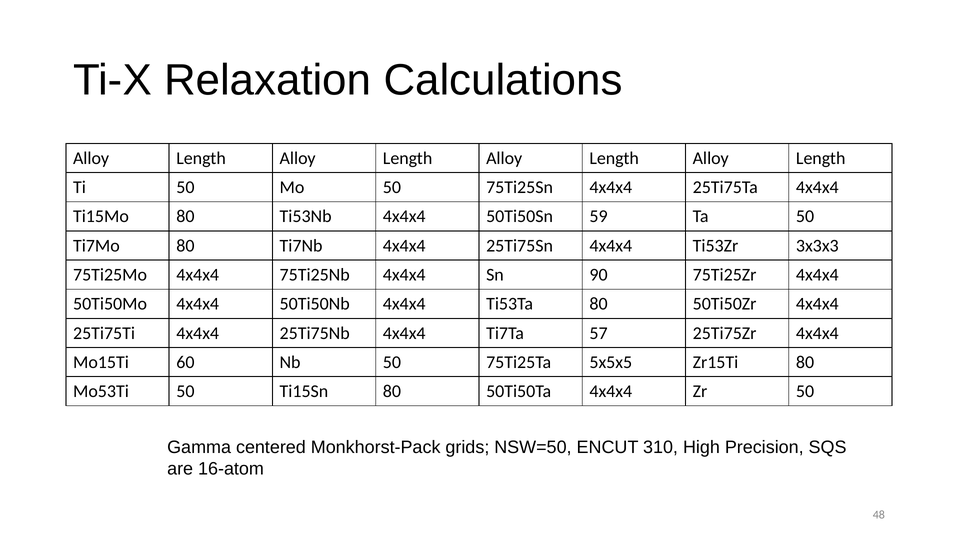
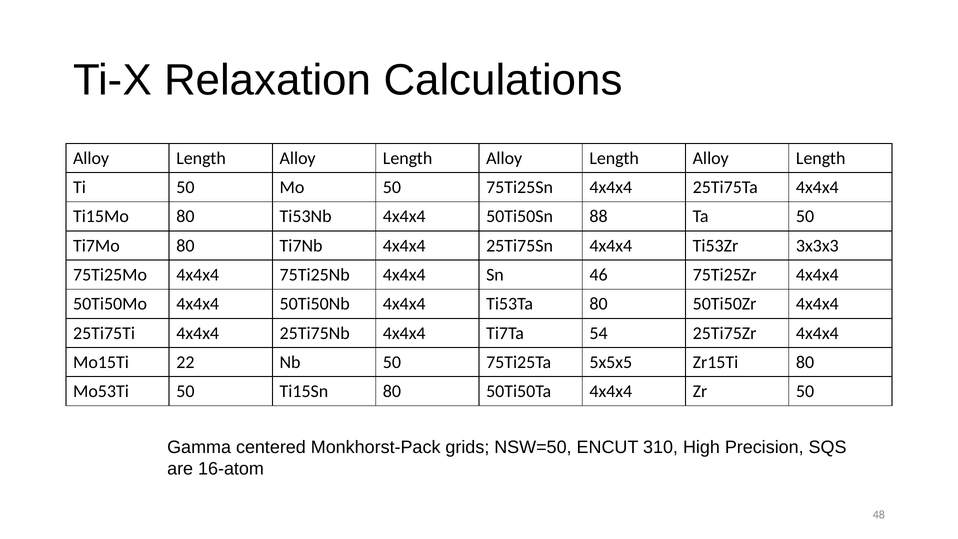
59: 59 -> 88 (599, 216)
90: 90 -> 46 (599, 275)
57: 57 -> 54 (599, 333)
60: 60 -> 22 (185, 362)
